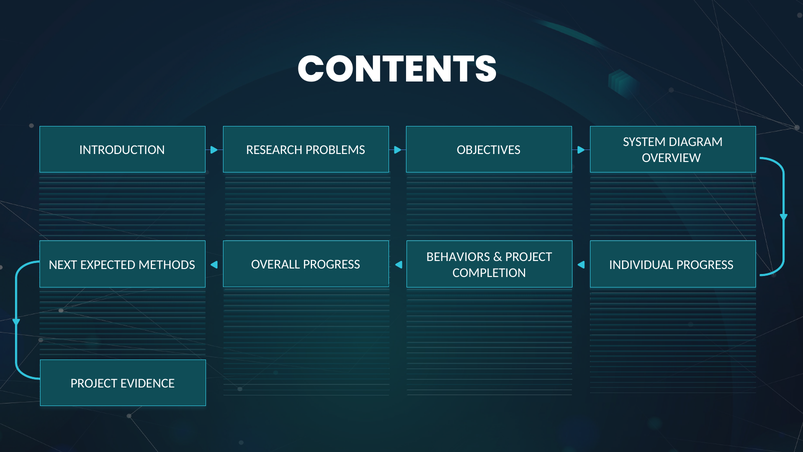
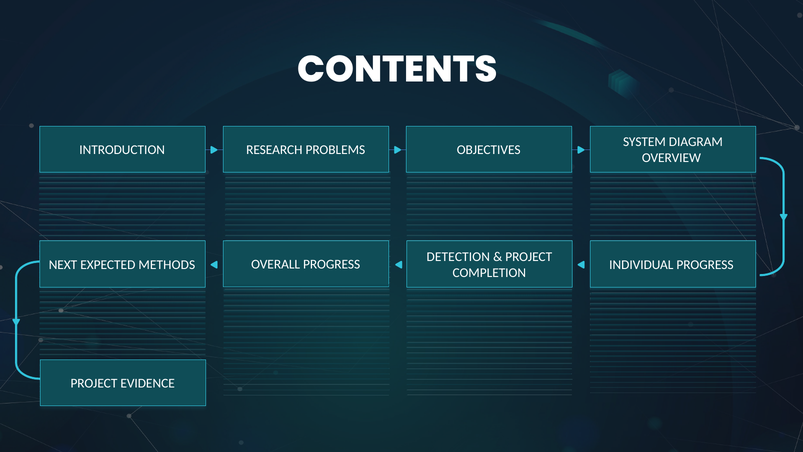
BEHAVIORS: BEHAVIORS -> DETECTION (458, 257)
